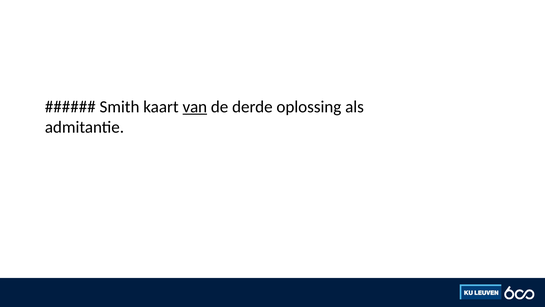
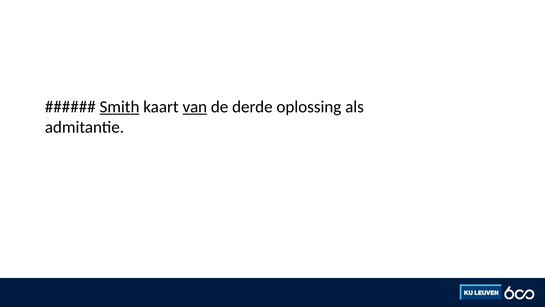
Smith underline: none -> present (119, 107)
